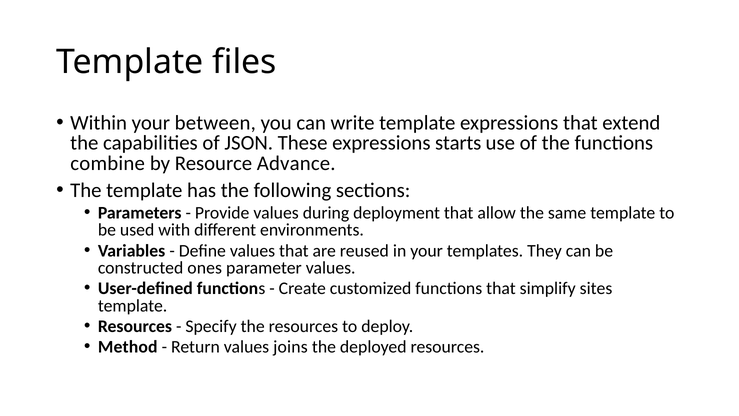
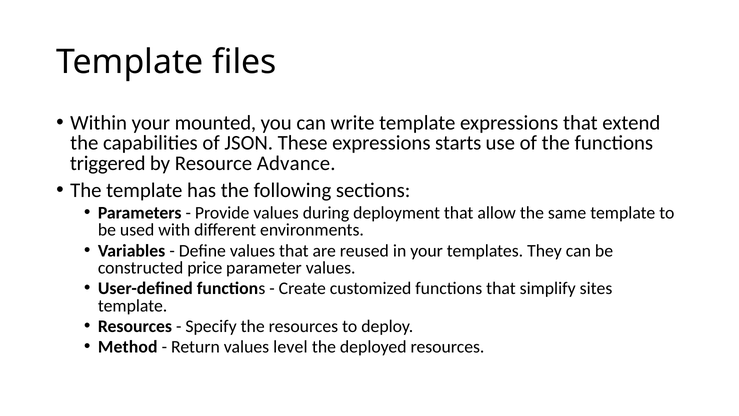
between: between -> mounted (215, 123)
combine: combine -> triggered (108, 163)
ones: ones -> price (205, 268)
joins: joins -> level (290, 347)
